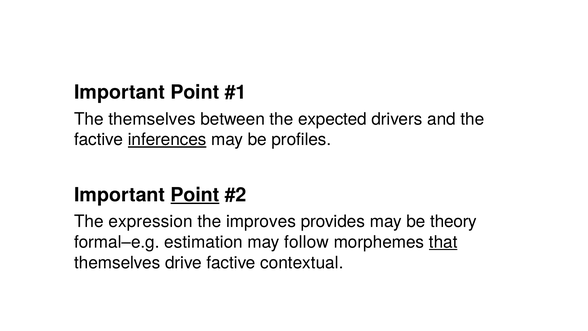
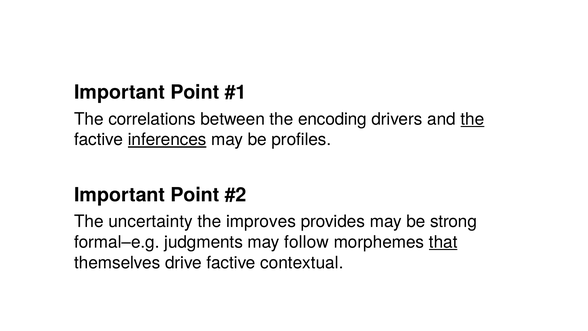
The themselves: themselves -> correlations (152, 119)
expected: expected -> encoding (332, 119)
the underline: none -> present (472, 119)
Point underline: present -> none (195, 195)
expression: expression -> uncertainty (151, 221)
theory: theory -> strong (453, 221)
estimation: estimation -> judgments (204, 242)
